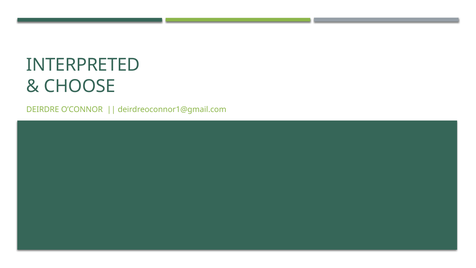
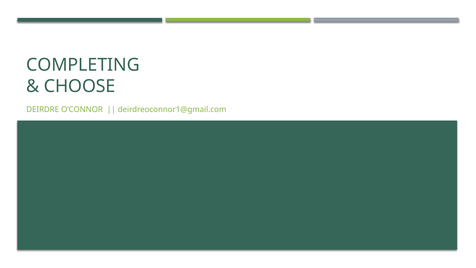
INTERPRETED: INTERPRETED -> COMPLETING (83, 65)
